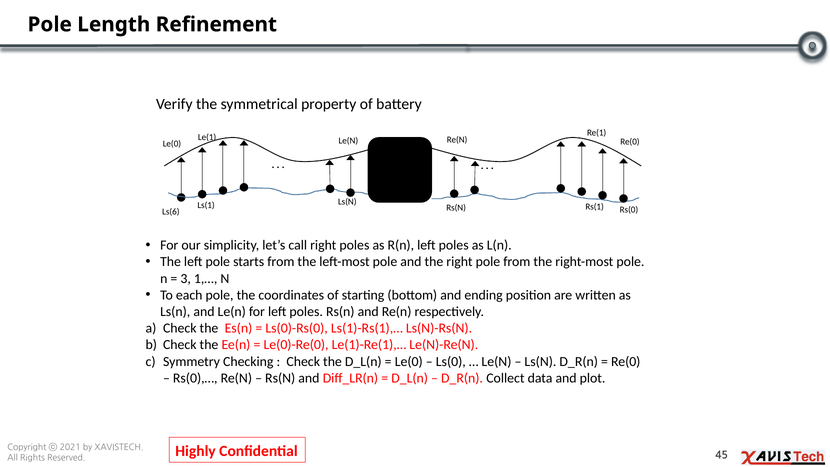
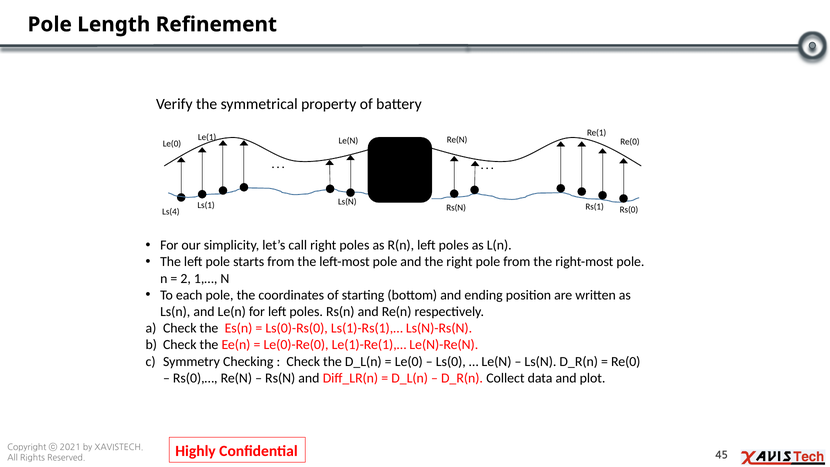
Ls(6: Ls(6 -> Ls(4 (171, 212)
3: 3 -> 2 (186, 278)
